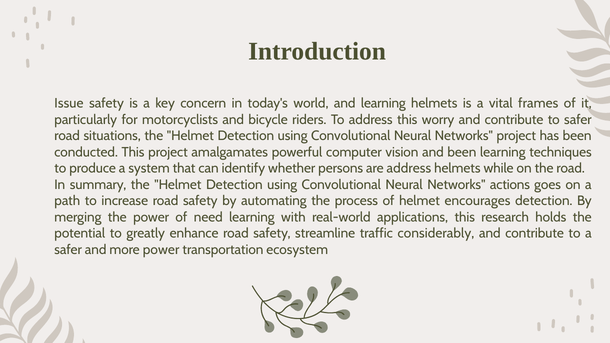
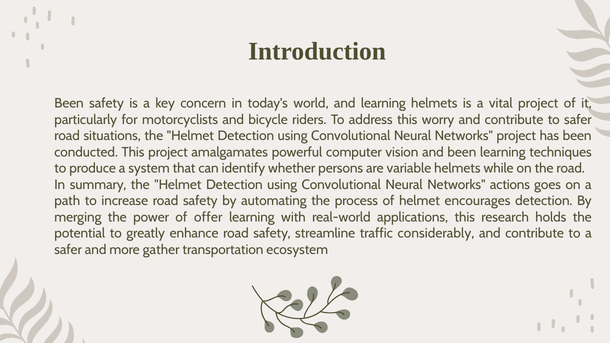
Issue: Issue -> Been (69, 103)
vital frames: frames -> project (538, 103)
are address: address -> variable (409, 168)
need: need -> offer (208, 217)
more power: power -> gather (161, 250)
